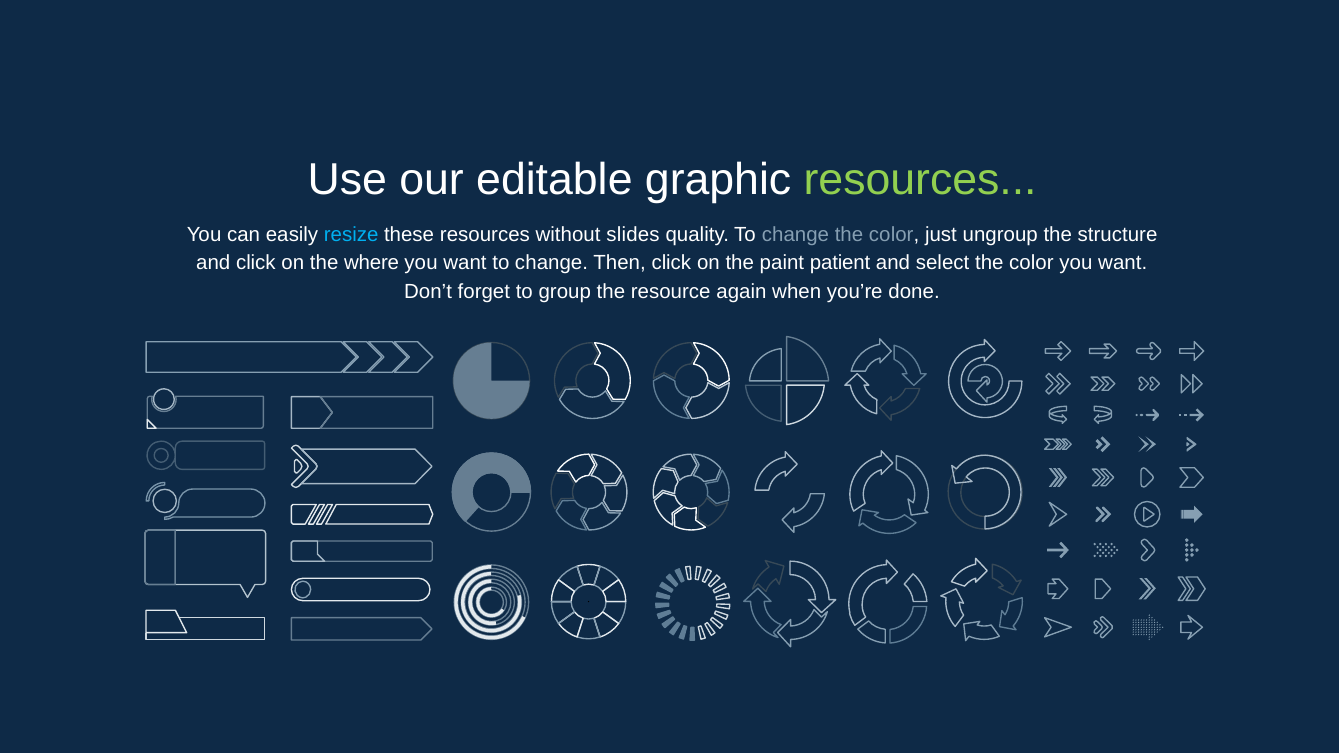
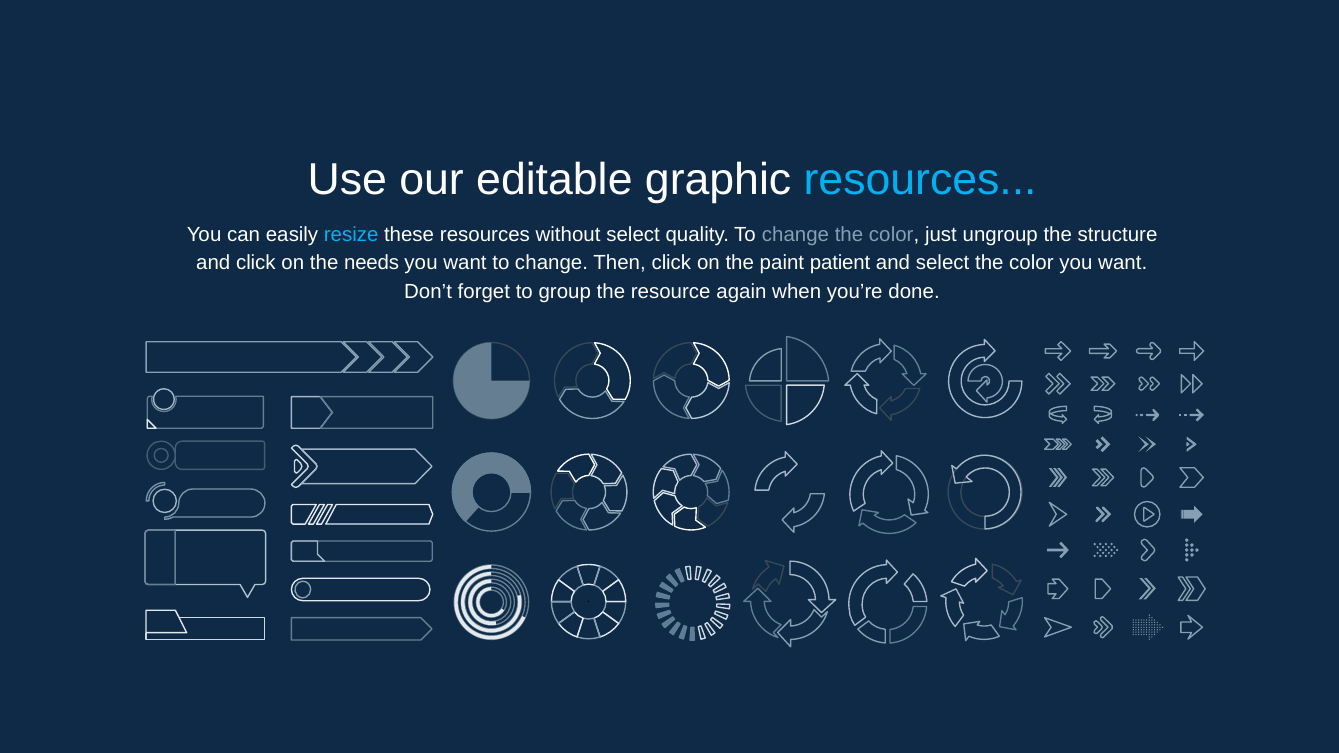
resources colour: light green -> light blue (920, 180)
without slides: slides -> select (633, 235)
where: where -> needs (372, 263)
